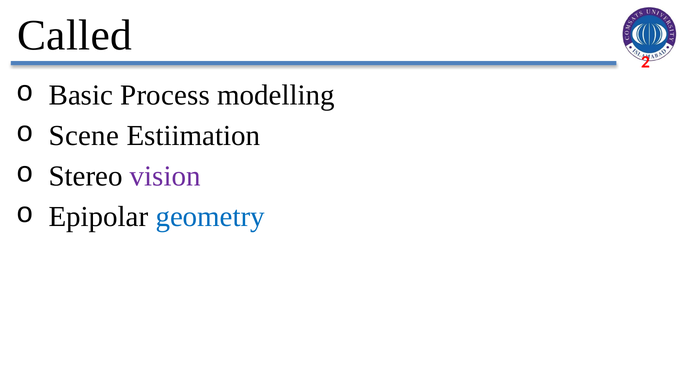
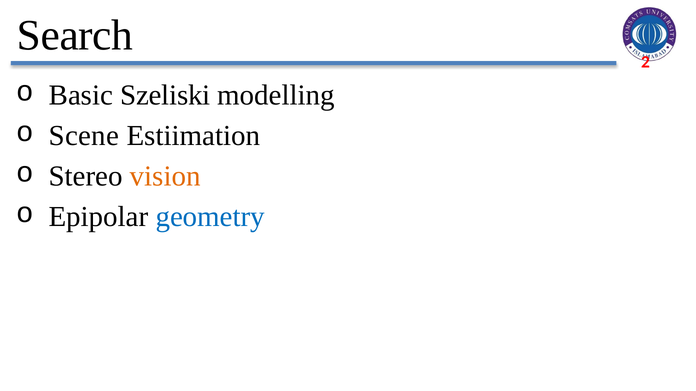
Called: Called -> Search (75, 36)
Process: Process -> Szeliski (165, 95)
vision colour: purple -> orange (165, 177)
